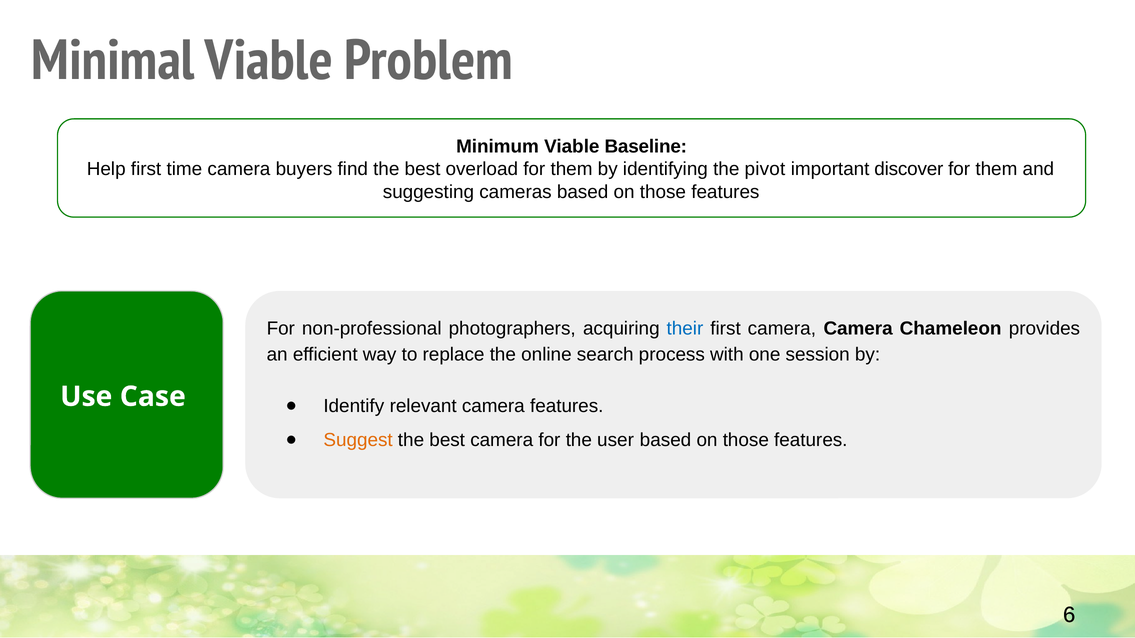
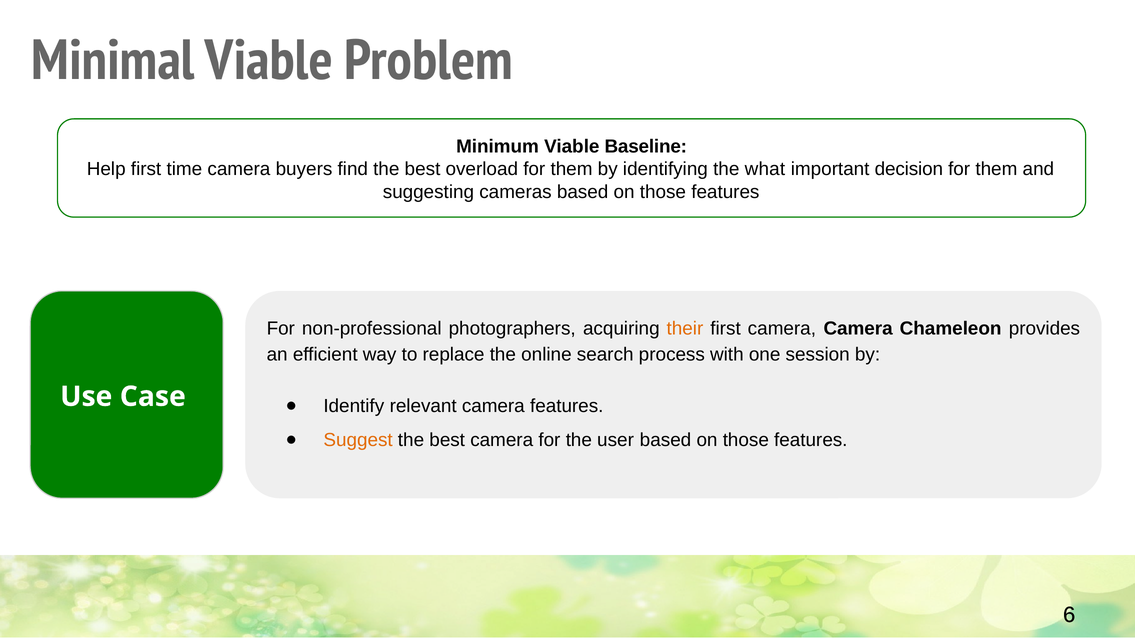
pivot: pivot -> what (765, 169)
discover: discover -> decision (909, 169)
their colour: blue -> orange (685, 329)
